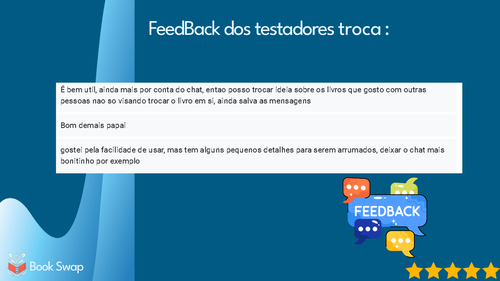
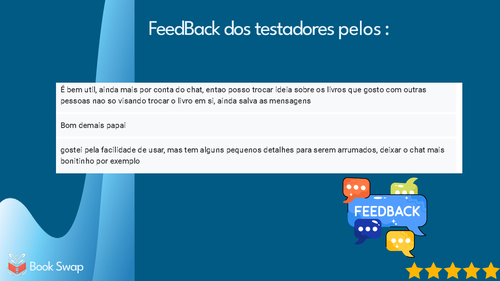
troca: troca -> pelos (360, 28)
